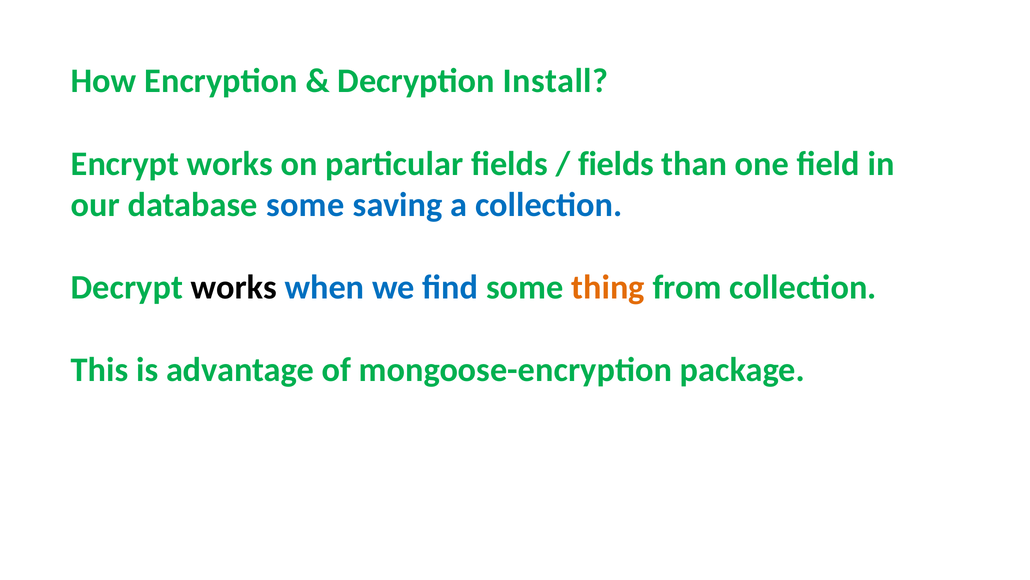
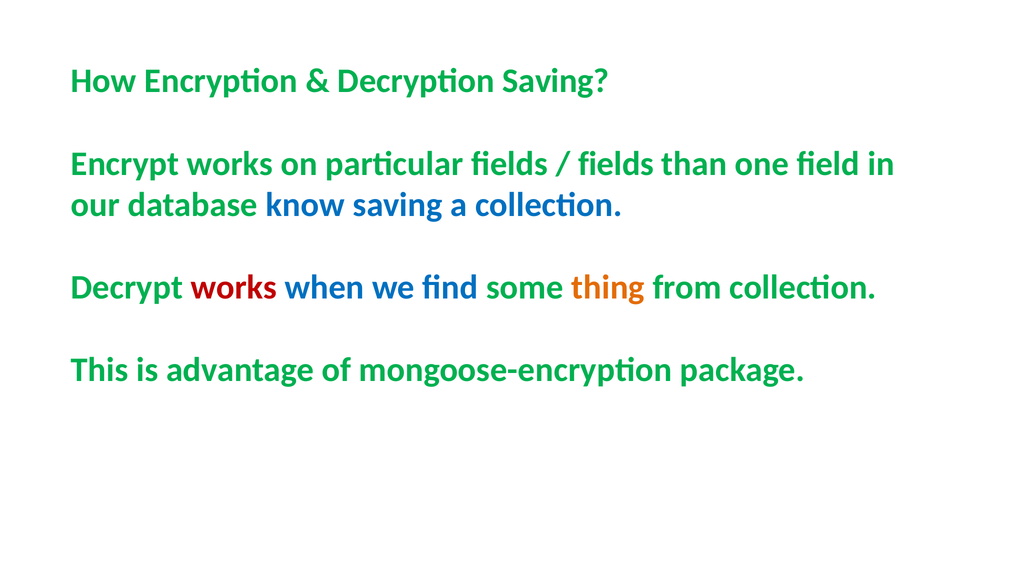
Decryption Install: Install -> Saving (556, 81)
database some: some -> know (305, 205)
works colour: black -> red (234, 287)
